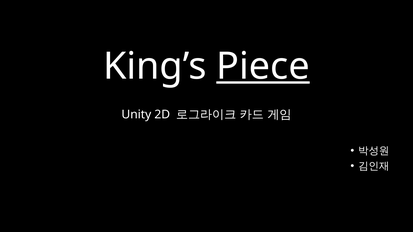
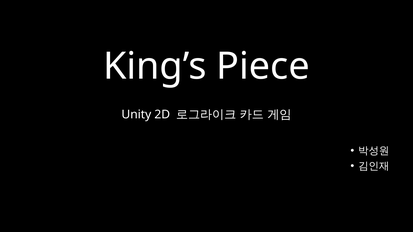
Piece underline: present -> none (263, 66)
